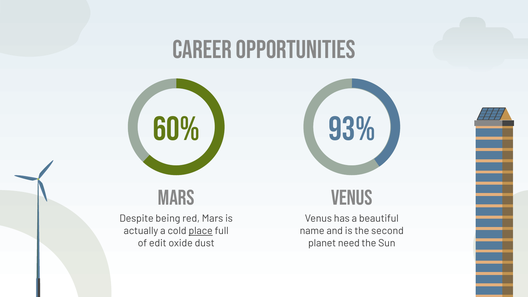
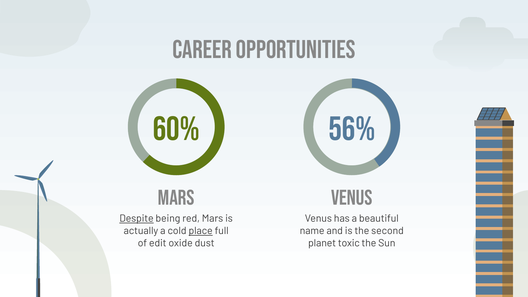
93%: 93% -> 56% (352, 129)
Despite underline: none -> present (137, 219)
need: need -> toxic (349, 243)
